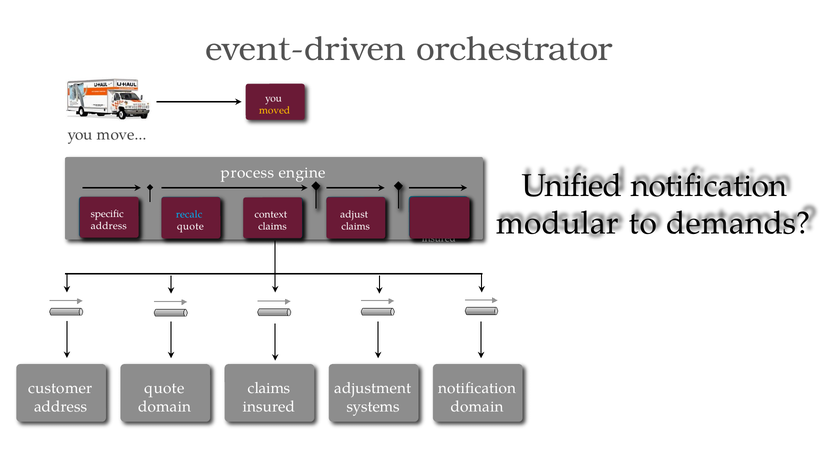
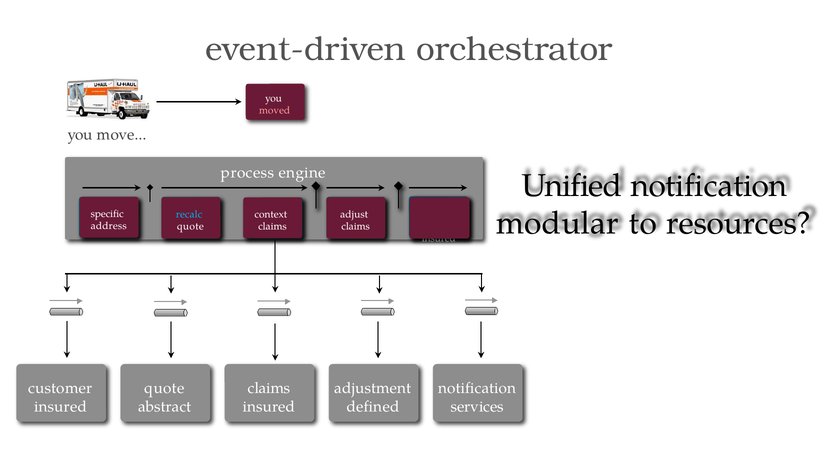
moved colour: yellow -> pink (275, 110)
demands: demands -> resources (739, 224)
address: address -> insured (61, 407)
domain: domain -> abstract (165, 407)
systems: systems -> defined (373, 407)
domain: domain -> services (477, 407)
